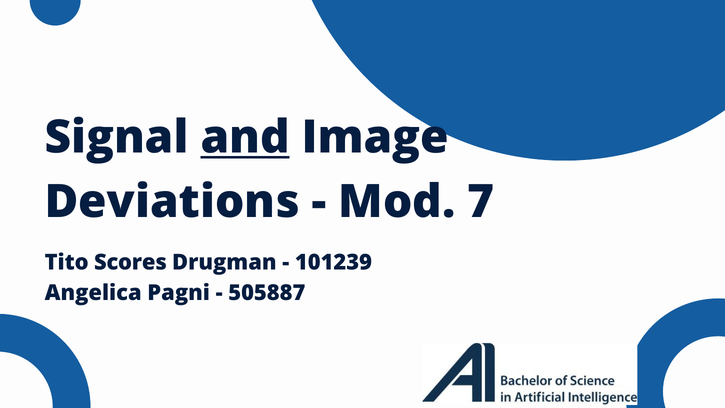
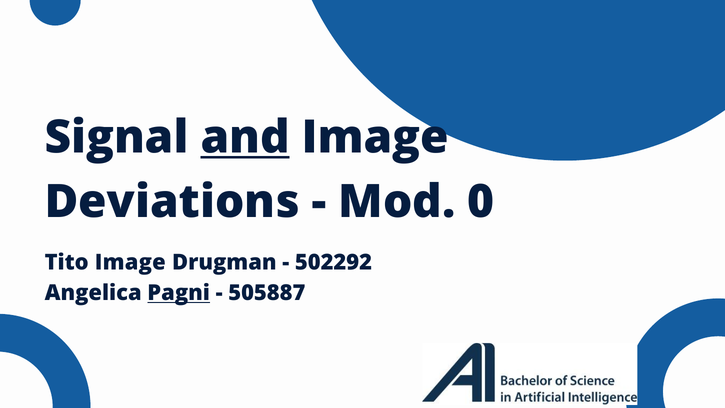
7: 7 -> 0 (481, 202)
Tito Scores: Scores -> Image (130, 262)
101239: 101239 -> 502292 (333, 262)
Pagni underline: none -> present (179, 293)
